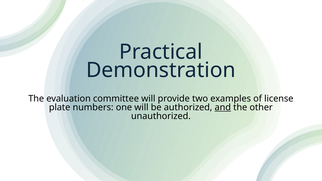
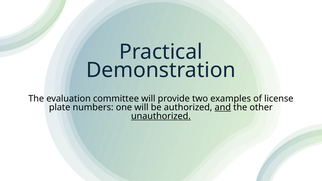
unauthorized underline: none -> present (161, 116)
